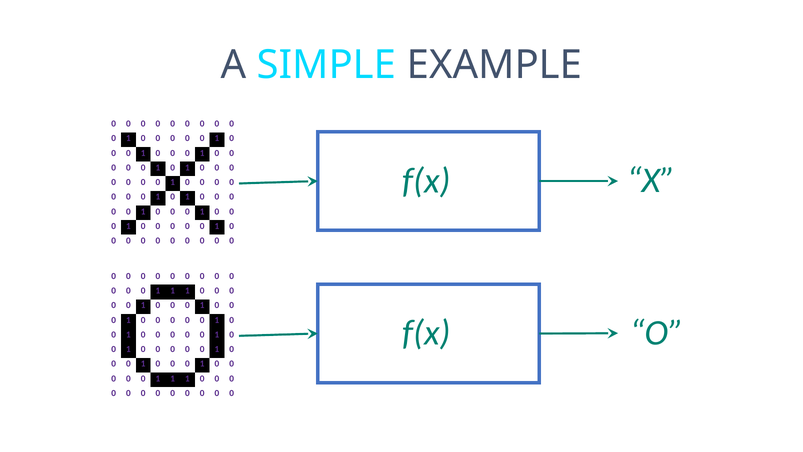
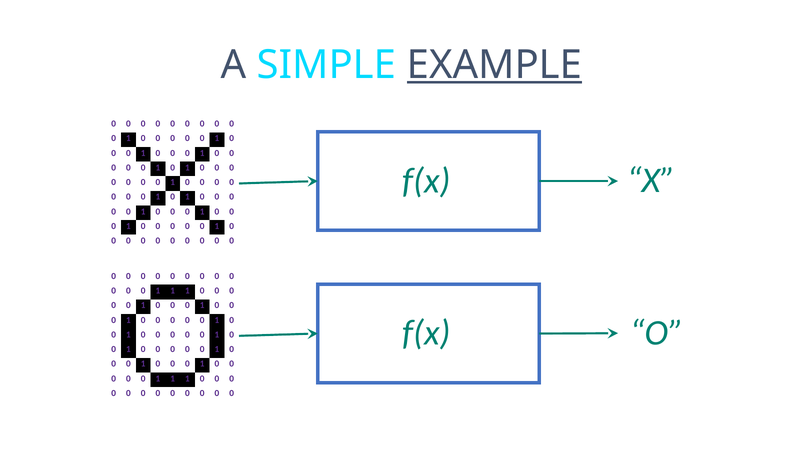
EXAMPLE underline: none -> present (495, 65)
